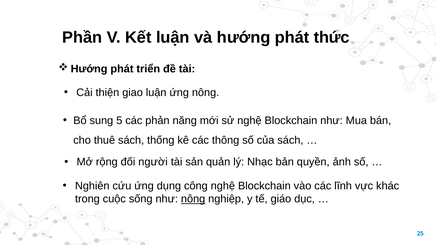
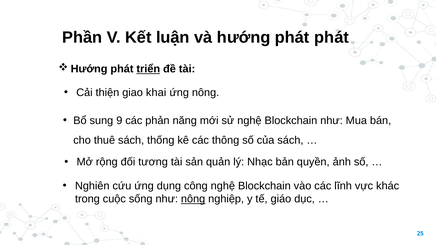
phát thức: thức -> phát (332, 38)
triển underline: none -> present (148, 69)
giao luận: luận -> khai (156, 93)
5: 5 -> 9 (119, 121)
người: người -> tương (153, 162)
